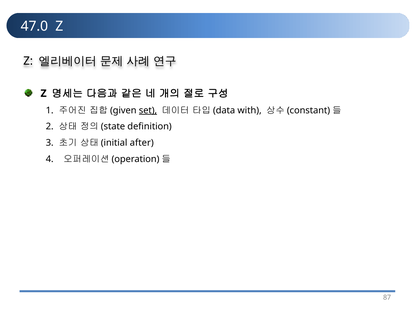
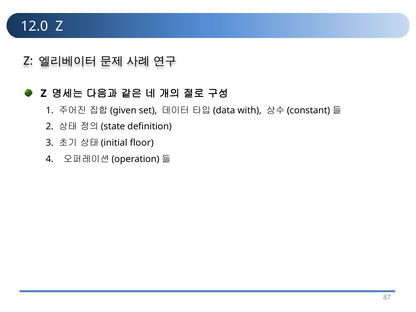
47.0: 47.0 -> 12.0 (34, 26)
set underline: present -> none (148, 110)
after: after -> floor (142, 143)
